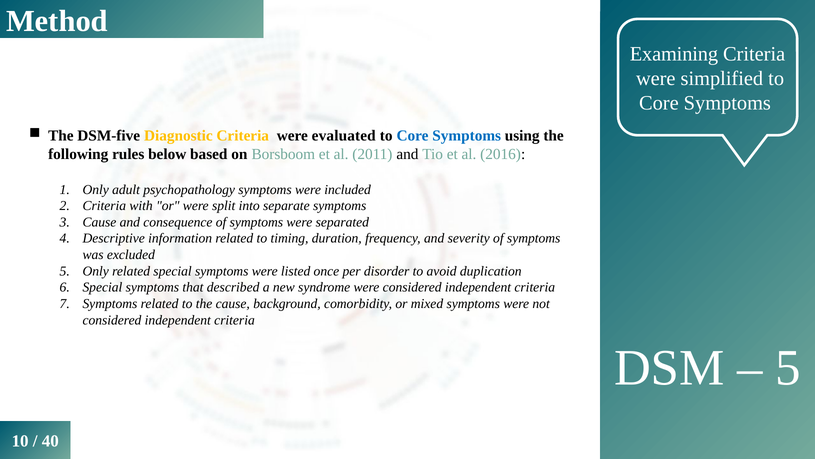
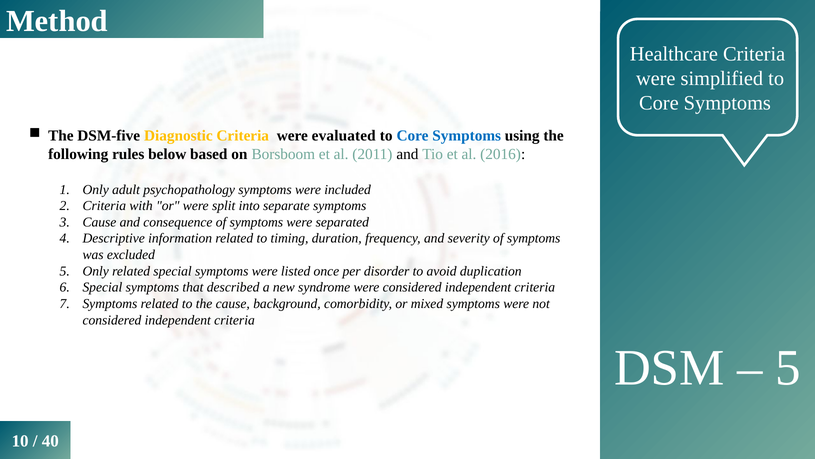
Examining: Examining -> Healthcare (674, 54)
